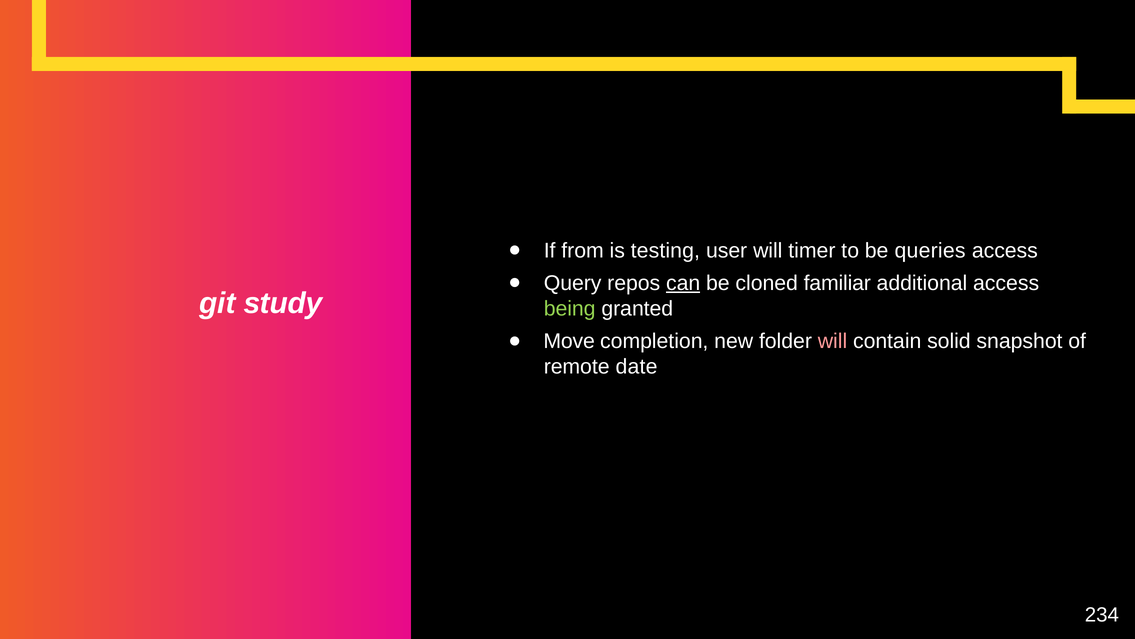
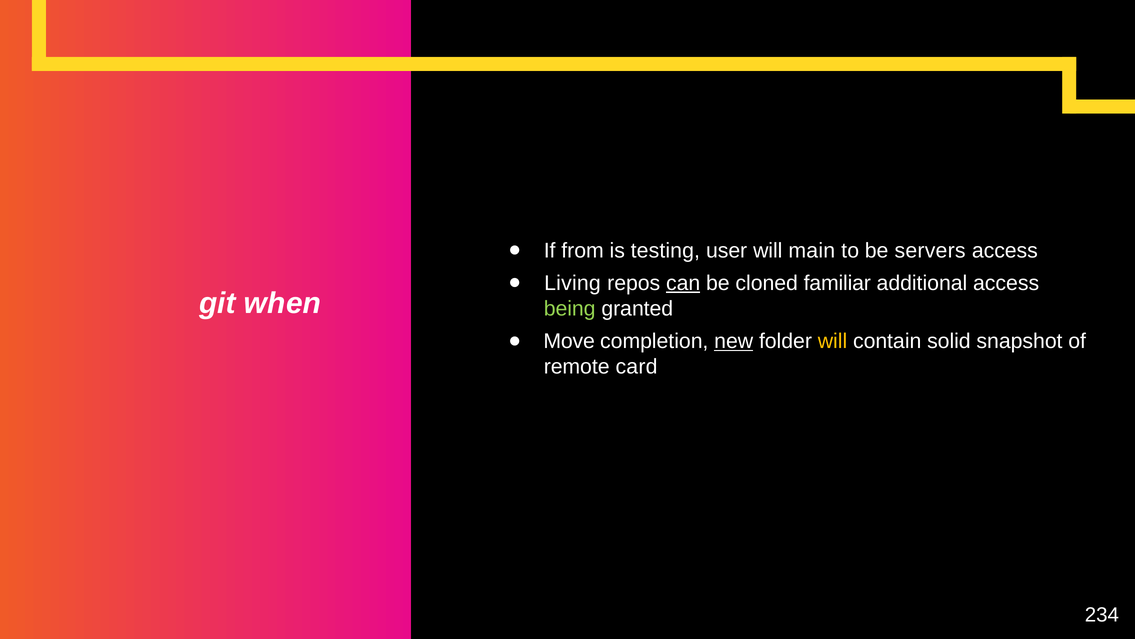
timer: timer -> main (812, 250)
queries: queries -> servers (930, 250)
Query: Query -> Living (572, 283)
study: study -> when (283, 303)
new underline: none -> present (734, 341)
will colour: pink -> yellow (832, 341)
date: date -> card (637, 367)
